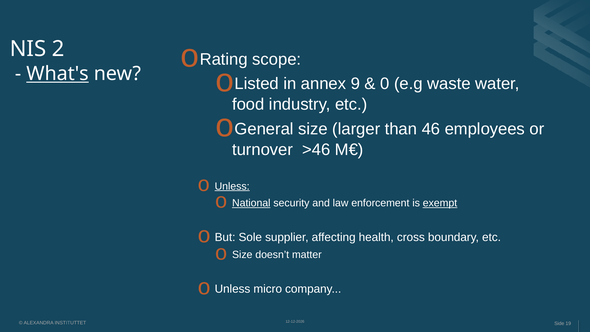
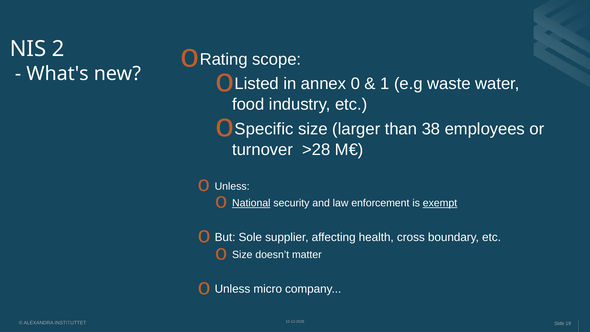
9: 9 -> 0 (355, 84)
0: 0 -> 1 (385, 84)
What's underline: present -> none (57, 74)
General: General -> Specific (264, 129)
46: 46 -> 38 (431, 129)
>46: >46 -> >28 (316, 150)
Unless underline: present -> none (232, 186)
